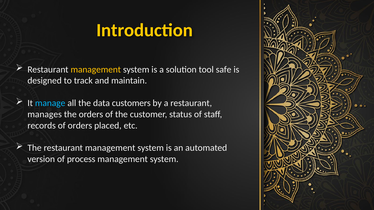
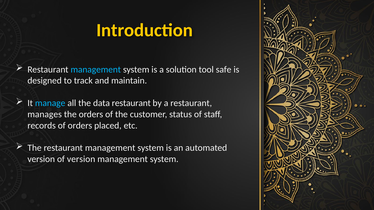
management colour: yellow -> light blue (96, 70)
data customers: customers -> restaurant (131, 103)
of process: process -> version (81, 159)
